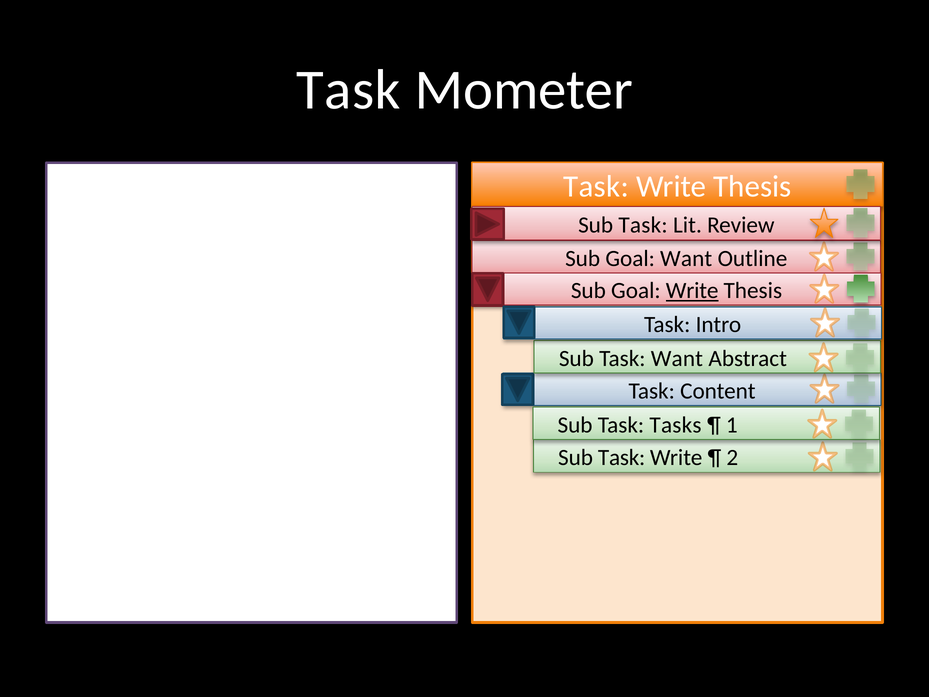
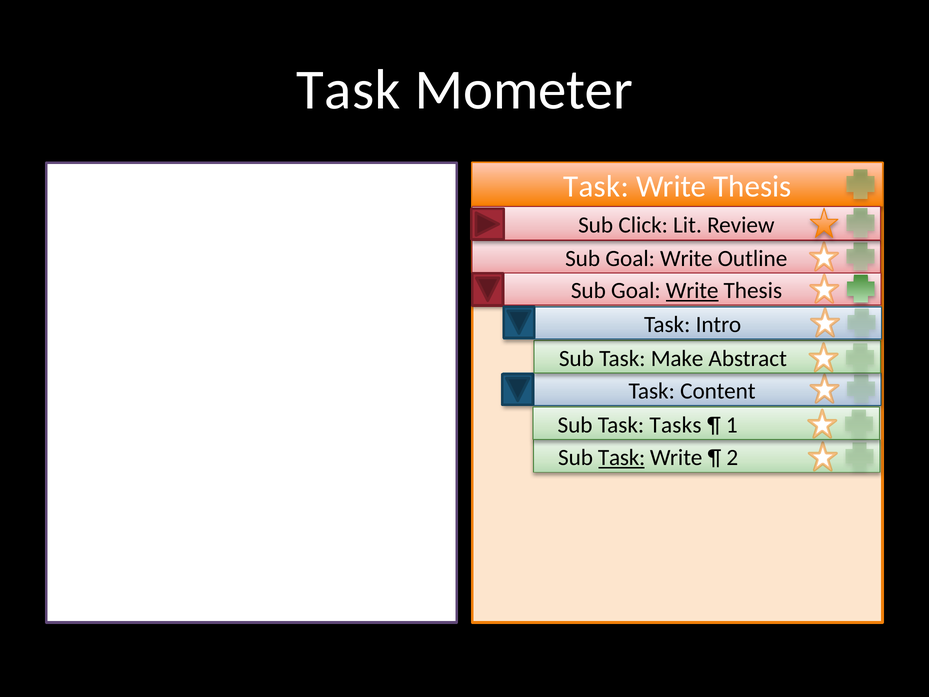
Task: Task -> Click (643, 225)
Want: Want -> Write (686, 258)
Task Want: Want -> Make (677, 358)
Task underline: none -> present (622, 457)
